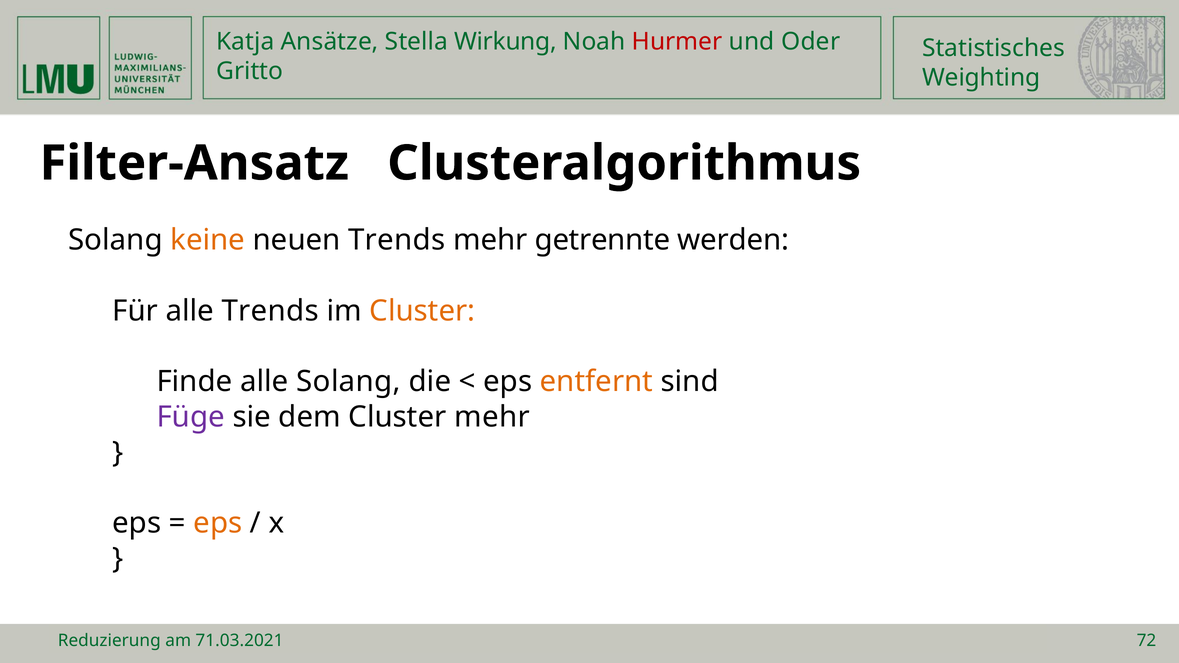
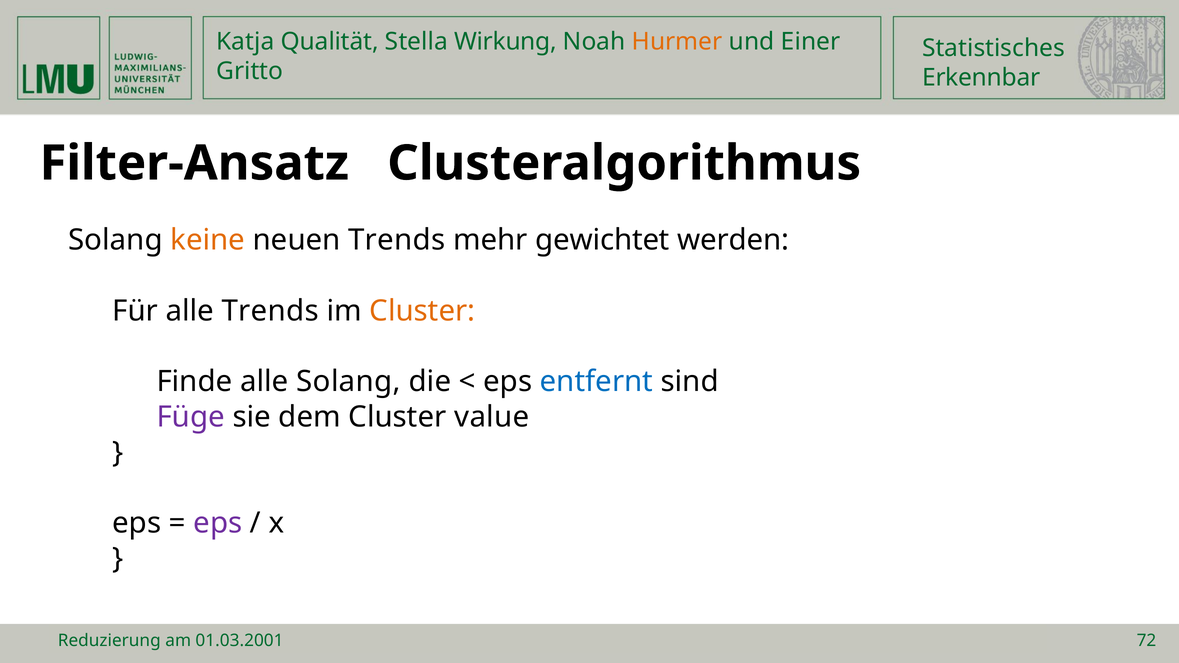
Ansätze: Ansätze -> Qualität (330, 41)
Hurmer colour: red -> orange (677, 41)
Oder: Oder -> Einer (811, 41)
Weighting: Weighting -> Erkennbar (981, 77)
getrennte: getrennte -> gewichtet (602, 240)
entfernt colour: orange -> blue (596, 382)
Cluster mehr: mehr -> value (492, 417)
eps colour: orange -> purple (218, 523)
71.03.2021: 71.03.2021 -> 01.03.2001 (240, 641)
